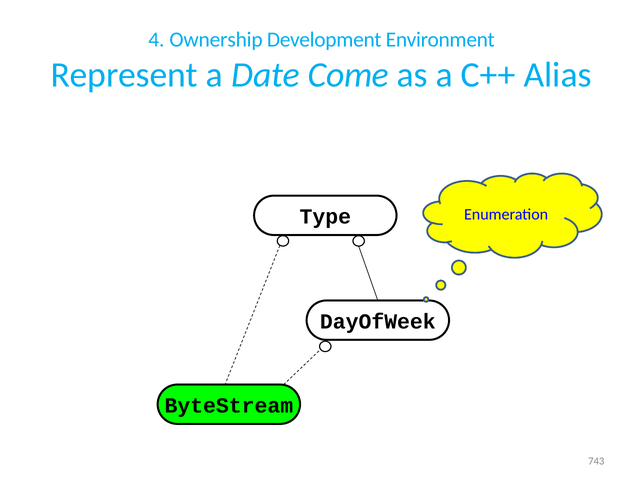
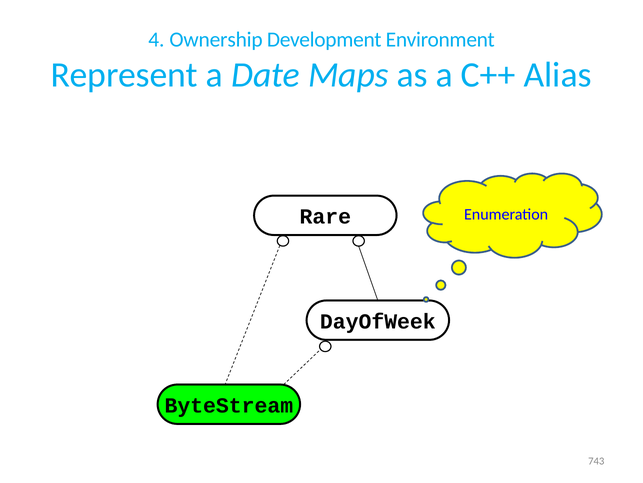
Come: Come -> Maps (348, 75)
Type: Type -> Rare (325, 216)
